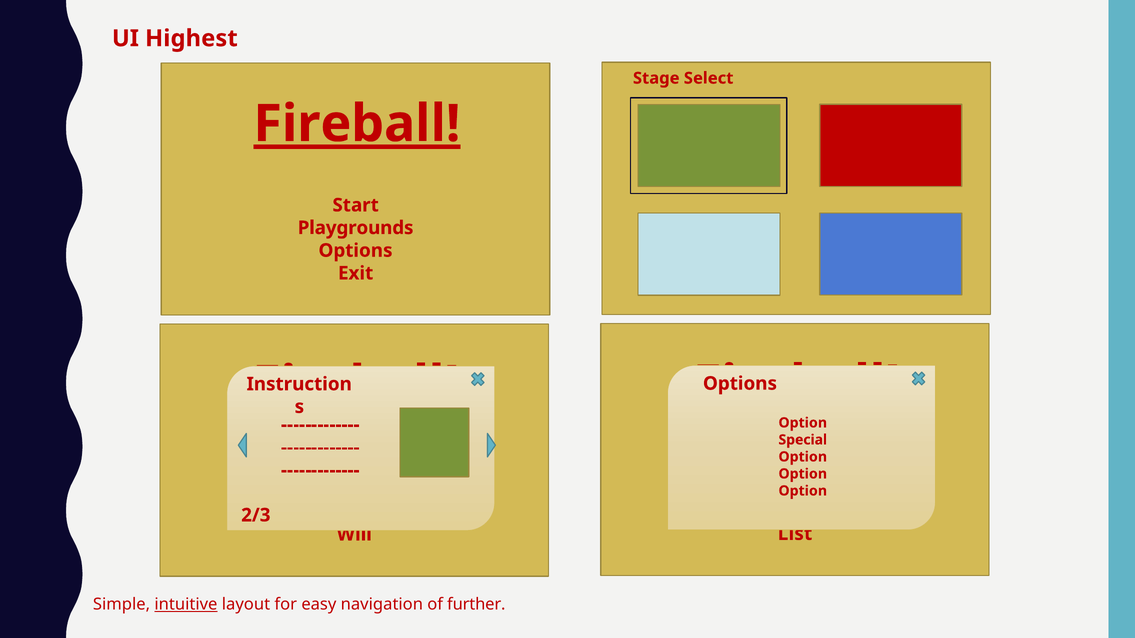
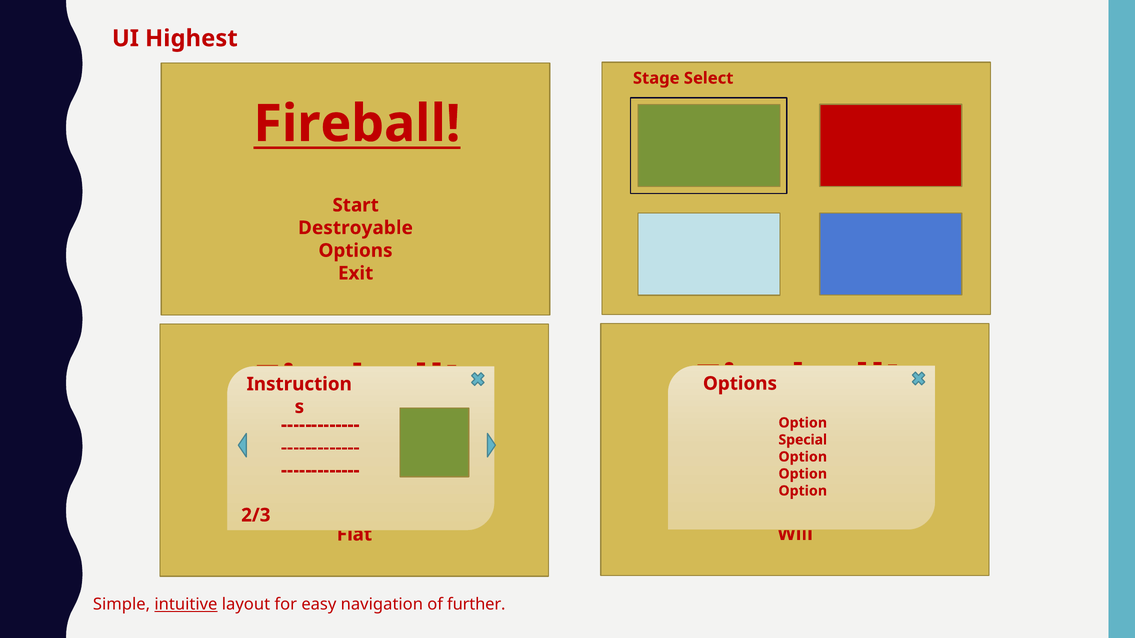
Fireball underline: present -> none (357, 124)
Playgrounds: Playgrounds -> Destroyable (355, 228)
List: List -> Will (795, 534)
Will: Will -> Flat (354, 535)
